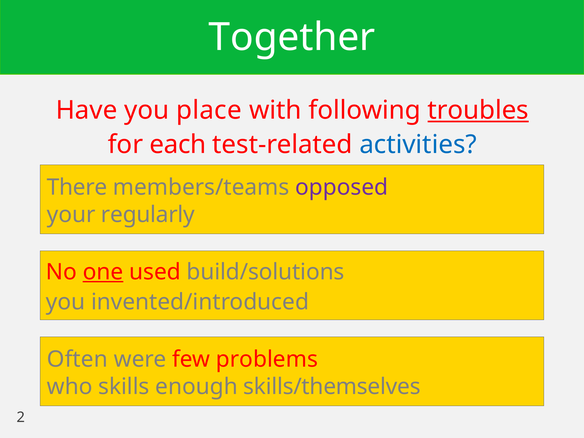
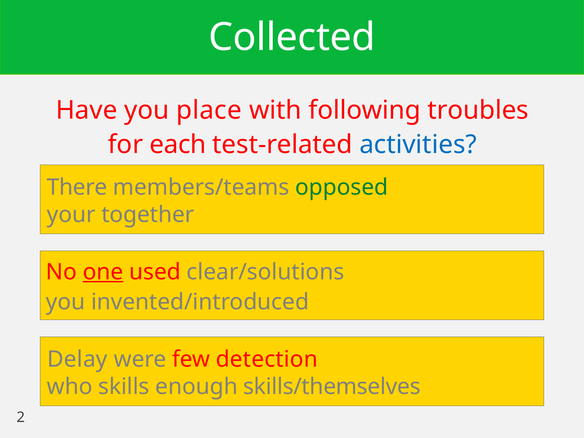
Together: Together -> Collected (292, 37)
troubles underline: present -> none (478, 110)
opposed colour: purple -> green (342, 187)
regularly: regularly -> together (148, 215)
build/solutions: build/solutions -> clear/solutions (265, 272)
Often: Often -> Delay (77, 359)
problems: problems -> detection (267, 359)
